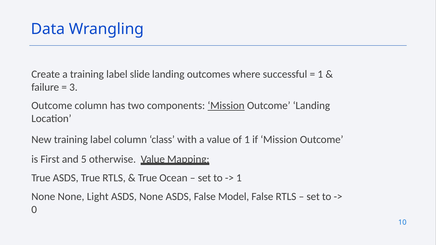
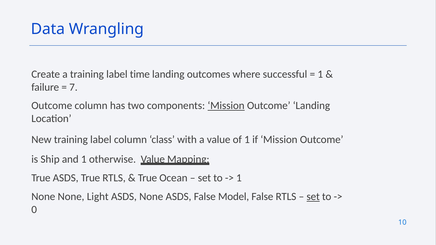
slide: slide -> time (140, 74)
3: 3 -> 7 (73, 87)
First: First -> Ship (50, 159)
and 5: 5 -> 1 (84, 159)
set underline: none -> present (313, 197)
